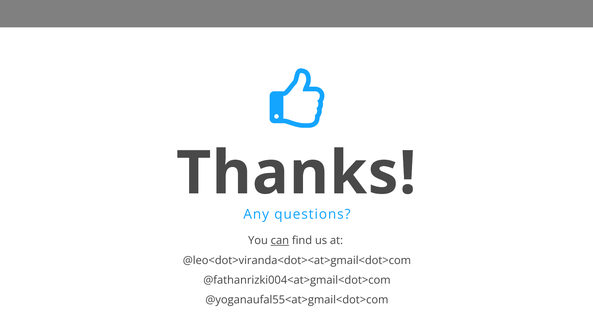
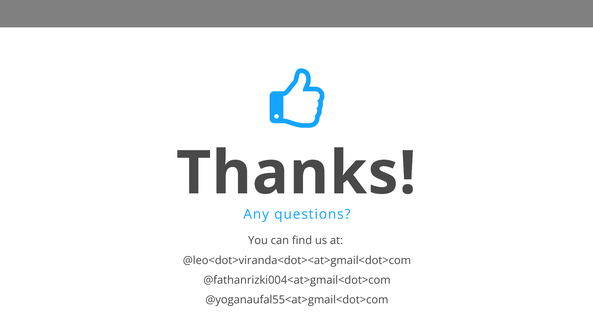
can underline: present -> none (280, 240)
